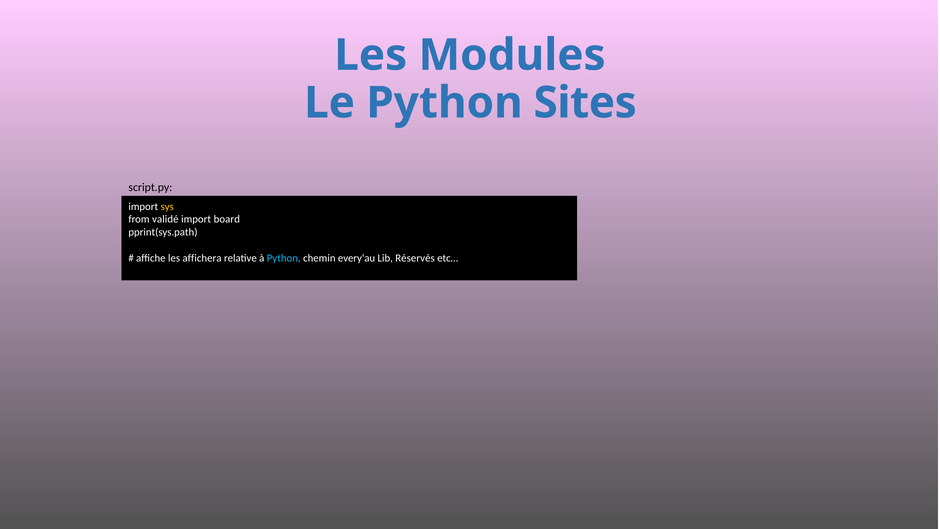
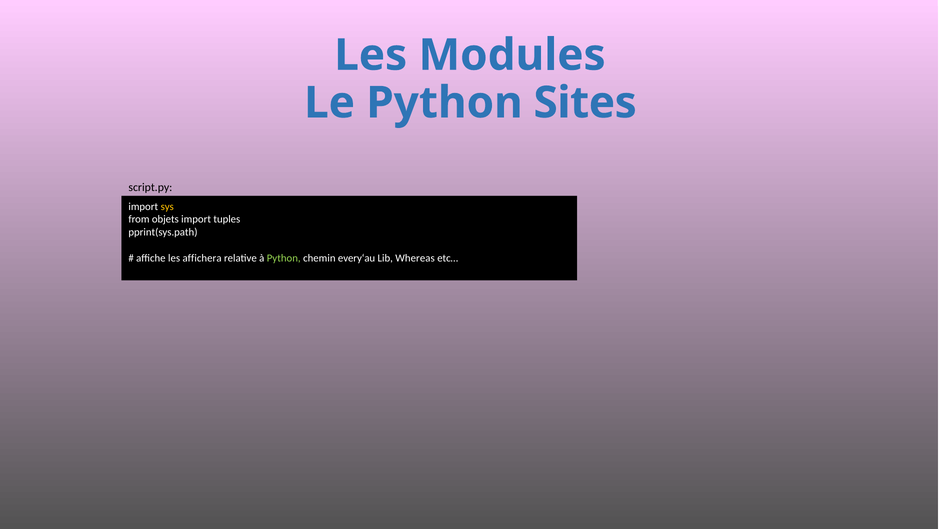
validé: validé -> objets (165, 219)
board: board -> tuples (227, 219)
Python colour: light blue -> light green (284, 258)
Réservés: Réservés -> Whereas (415, 258)
